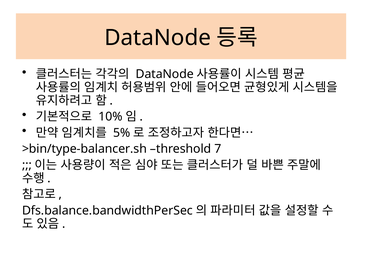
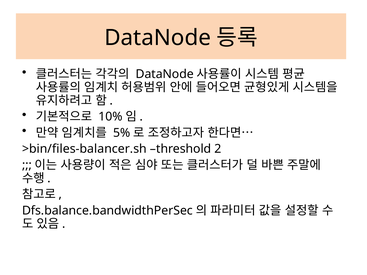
>bin/type-balancer.sh: >bin/type-balancer.sh -> >bin/files-balancer.sh (84, 149)
7: 7 -> 2 (218, 149)
